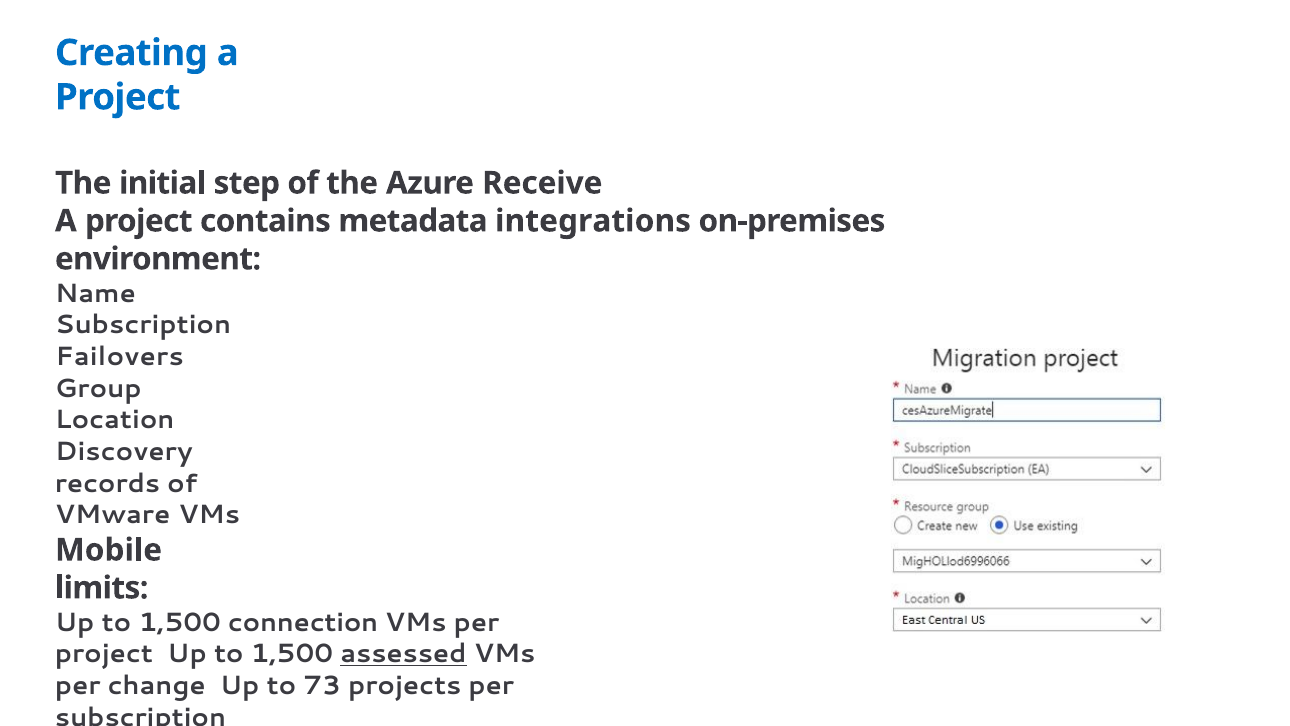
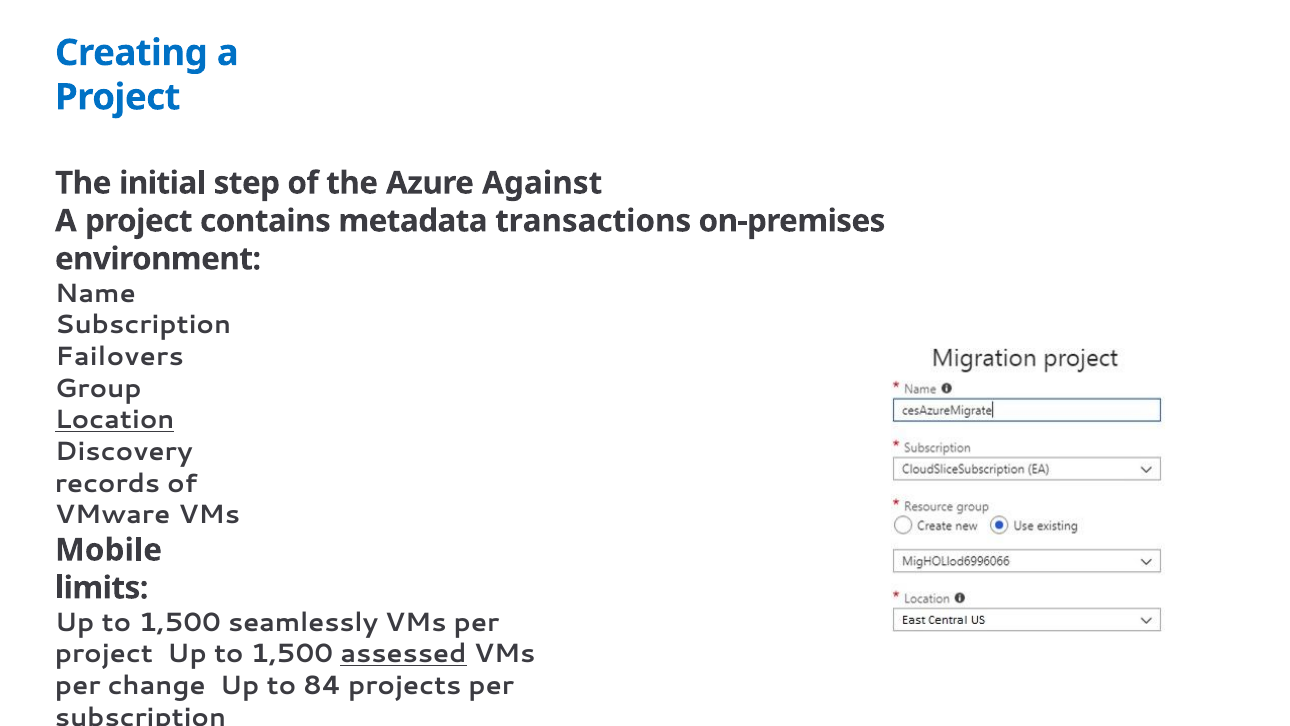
Receive: Receive -> Against (542, 183)
integrations: integrations -> transactions (593, 221)
Location underline: none -> present (115, 420)
connection: connection -> seamlessly (303, 623)
73: 73 -> 84 (322, 686)
